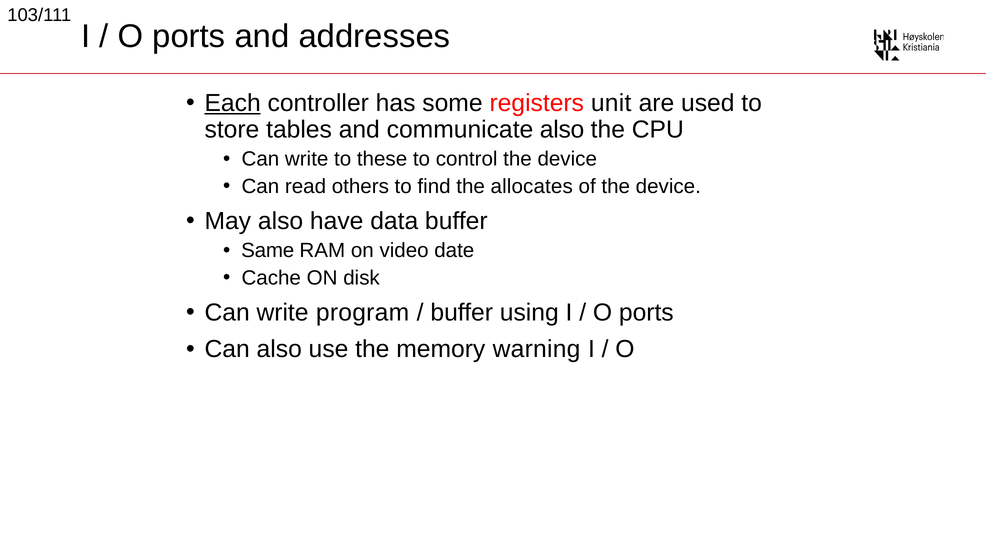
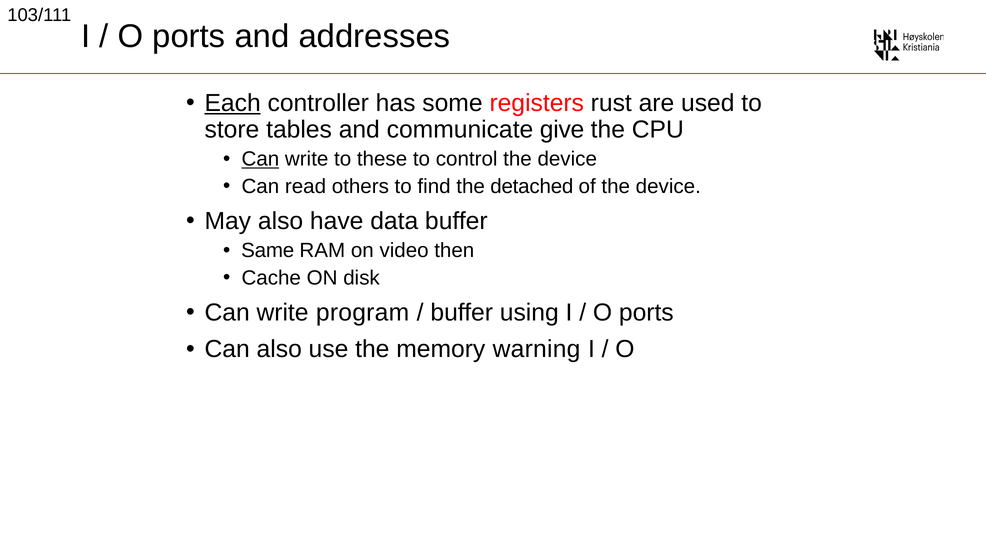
unit: unit -> rust (611, 103)
communicate also: also -> give (562, 130)
Can underline: none -> present (260, 159)
allocates: allocates -> detached (532, 187)
date: date -> then (454, 251)
